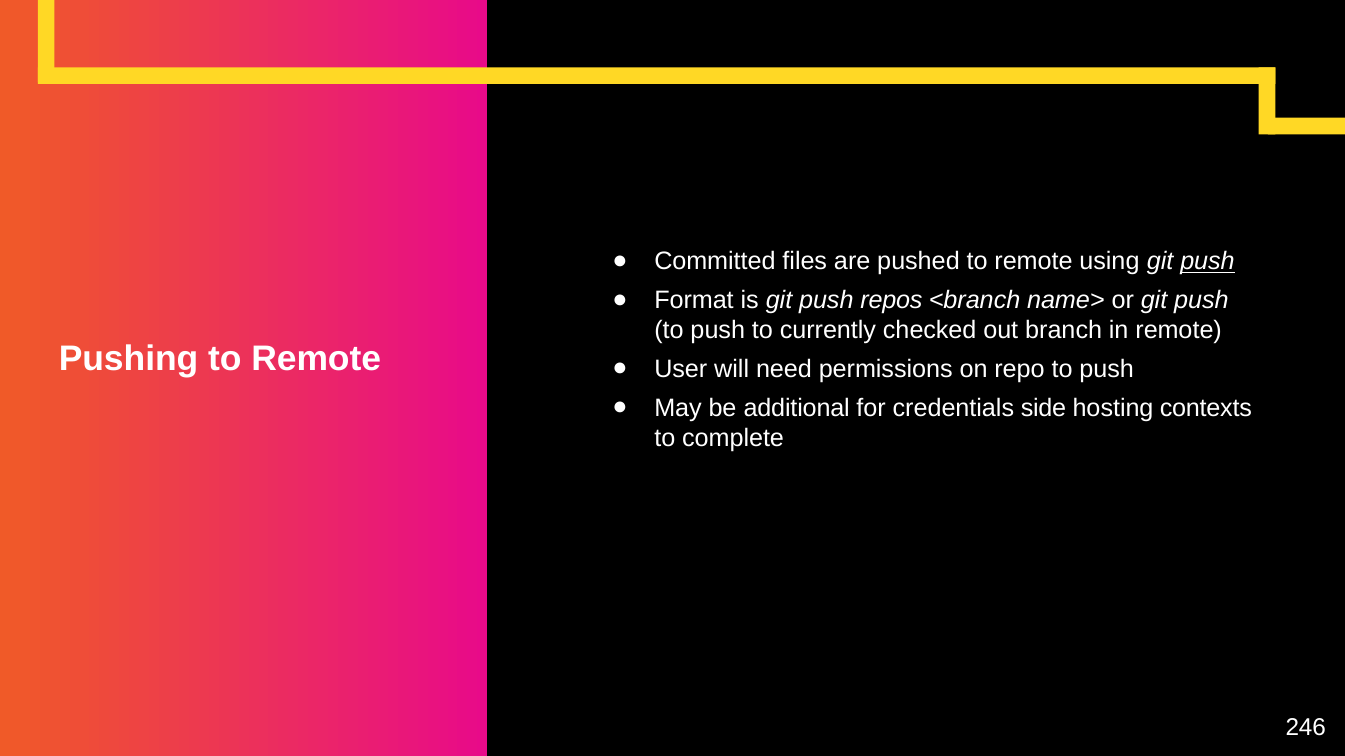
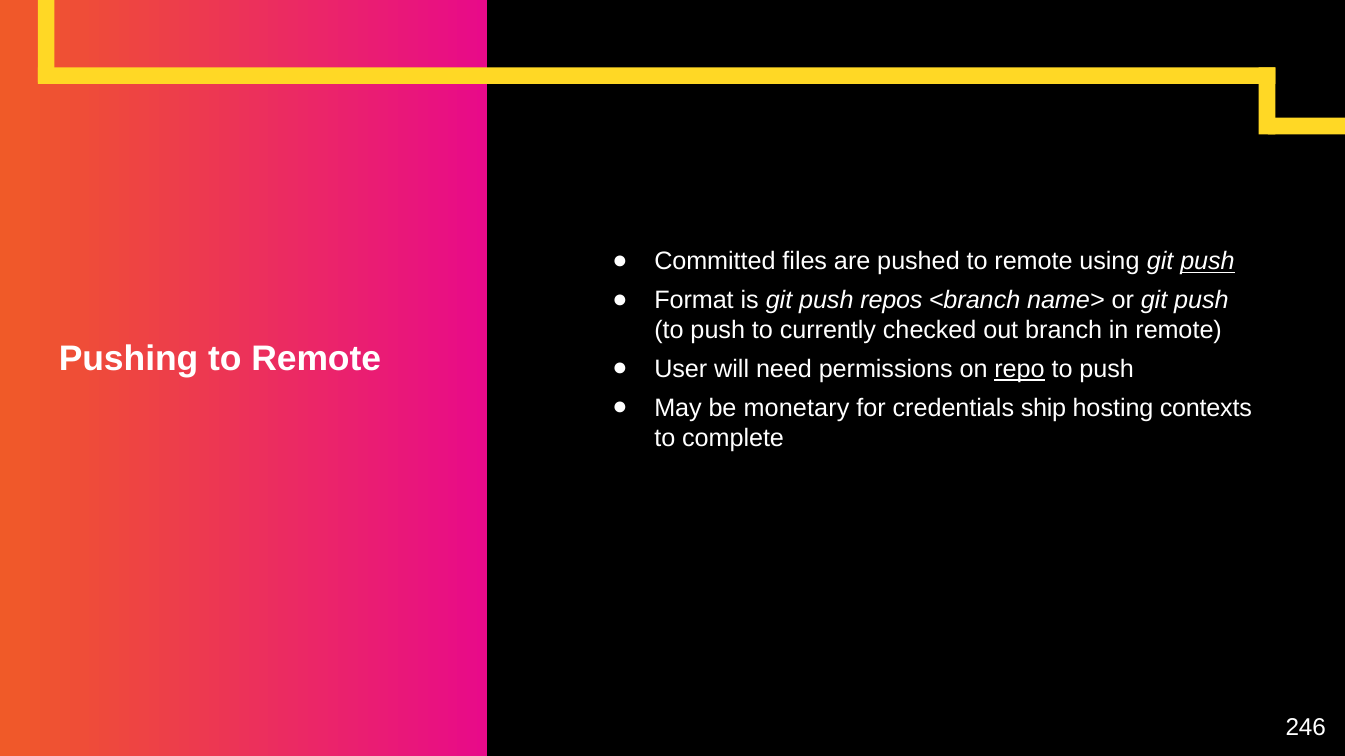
repo underline: none -> present (1020, 369)
additional: additional -> monetary (797, 408)
side: side -> ship (1044, 408)
